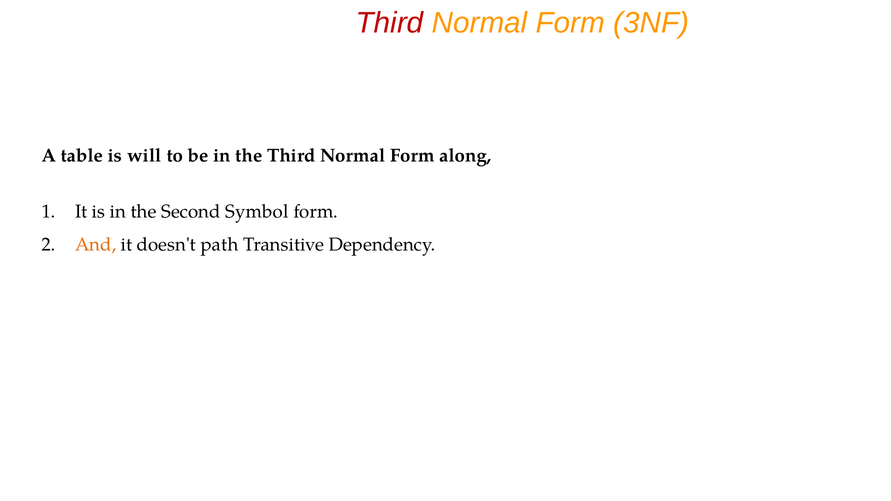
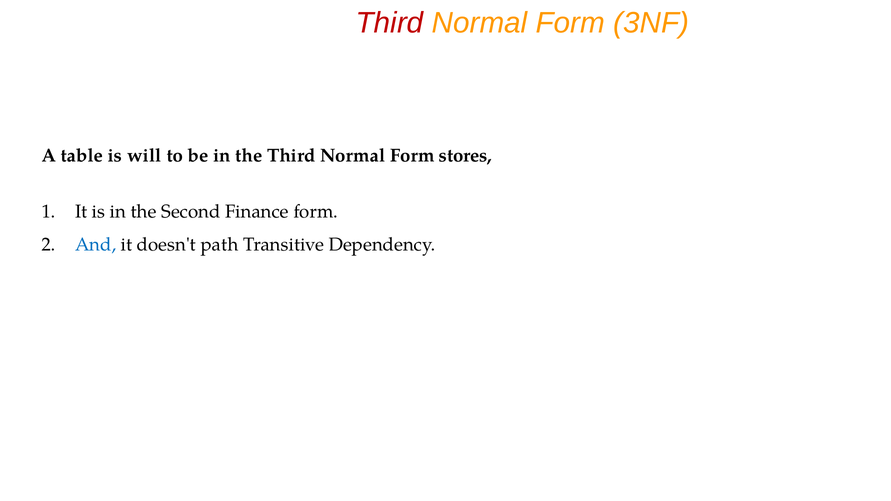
along: along -> stores (466, 156)
Symbol: Symbol -> Finance (257, 211)
And colour: orange -> blue (96, 245)
